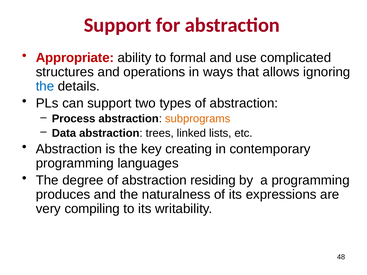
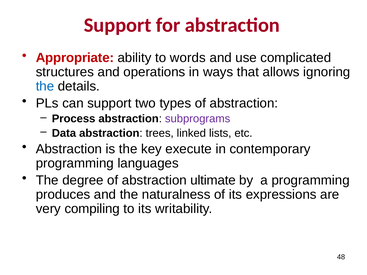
formal: formal -> words (188, 58)
subprograms colour: orange -> purple (198, 119)
creating: creating -> execute (189, 149)
residing: residing -> ultimate (213, 180)
